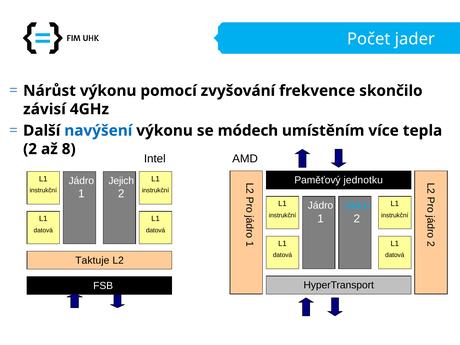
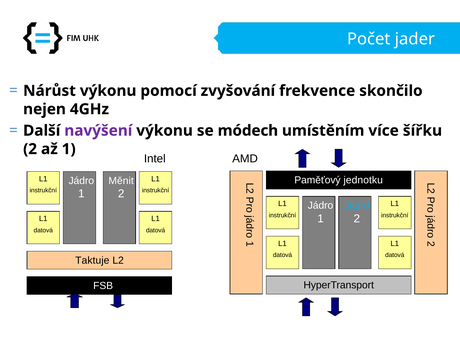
závisí: závisí -> nejen (45, 109)
navýšení colour: blue -> purple (98, 131)
tepla: tepla -> šířku (422, 131)
až 8: 8 -> 1 (69, 149)
Jejich: Jejich -> Měnit (121, 181)
